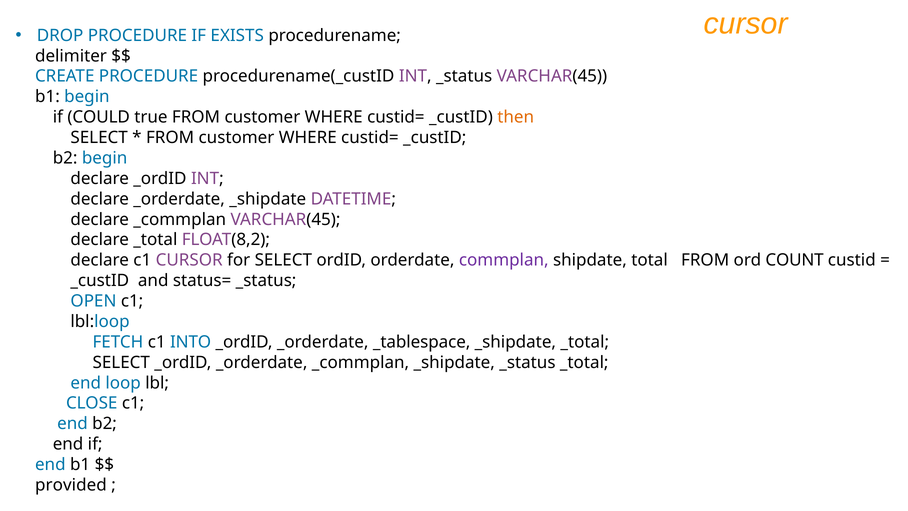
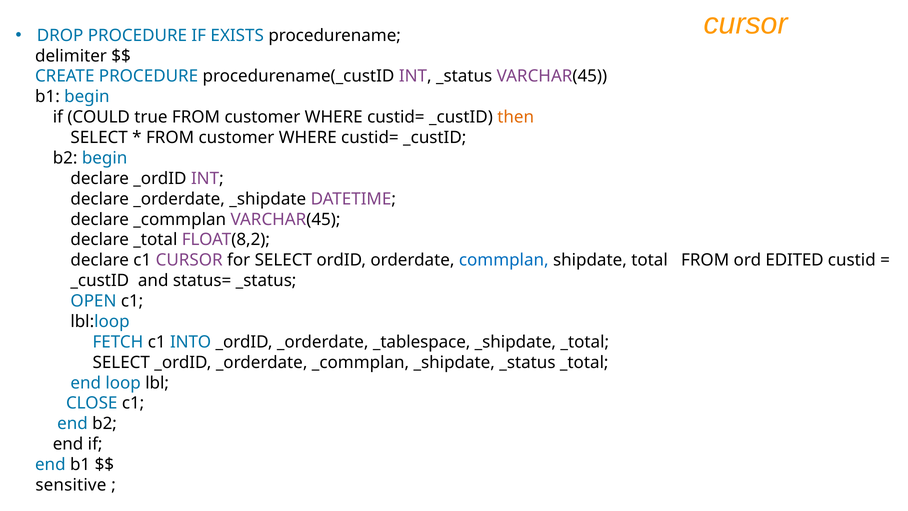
commplan colour: purple -> blue (504, 260)
COUNT: COUNT -> EDITED (795, 260)
provided: provided -> sensitive (71, 485)
